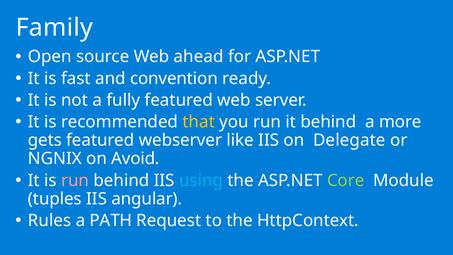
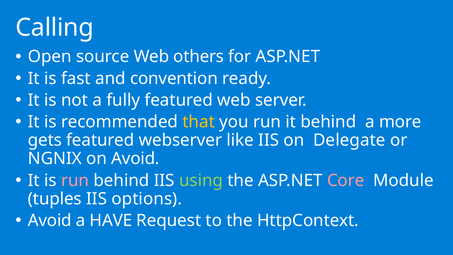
Family: Family -> Calling (55, 27)
ahead: ahead -> others (199, 57)
using colour: light blue -> light green (201, 180)
Core colour: light green -> pink (346, 180)
angular: angular -> options (147, 199)
Rules: Rules -> Avoid (50, 221)
PATH: PATH -> HAVE (111, 221)
